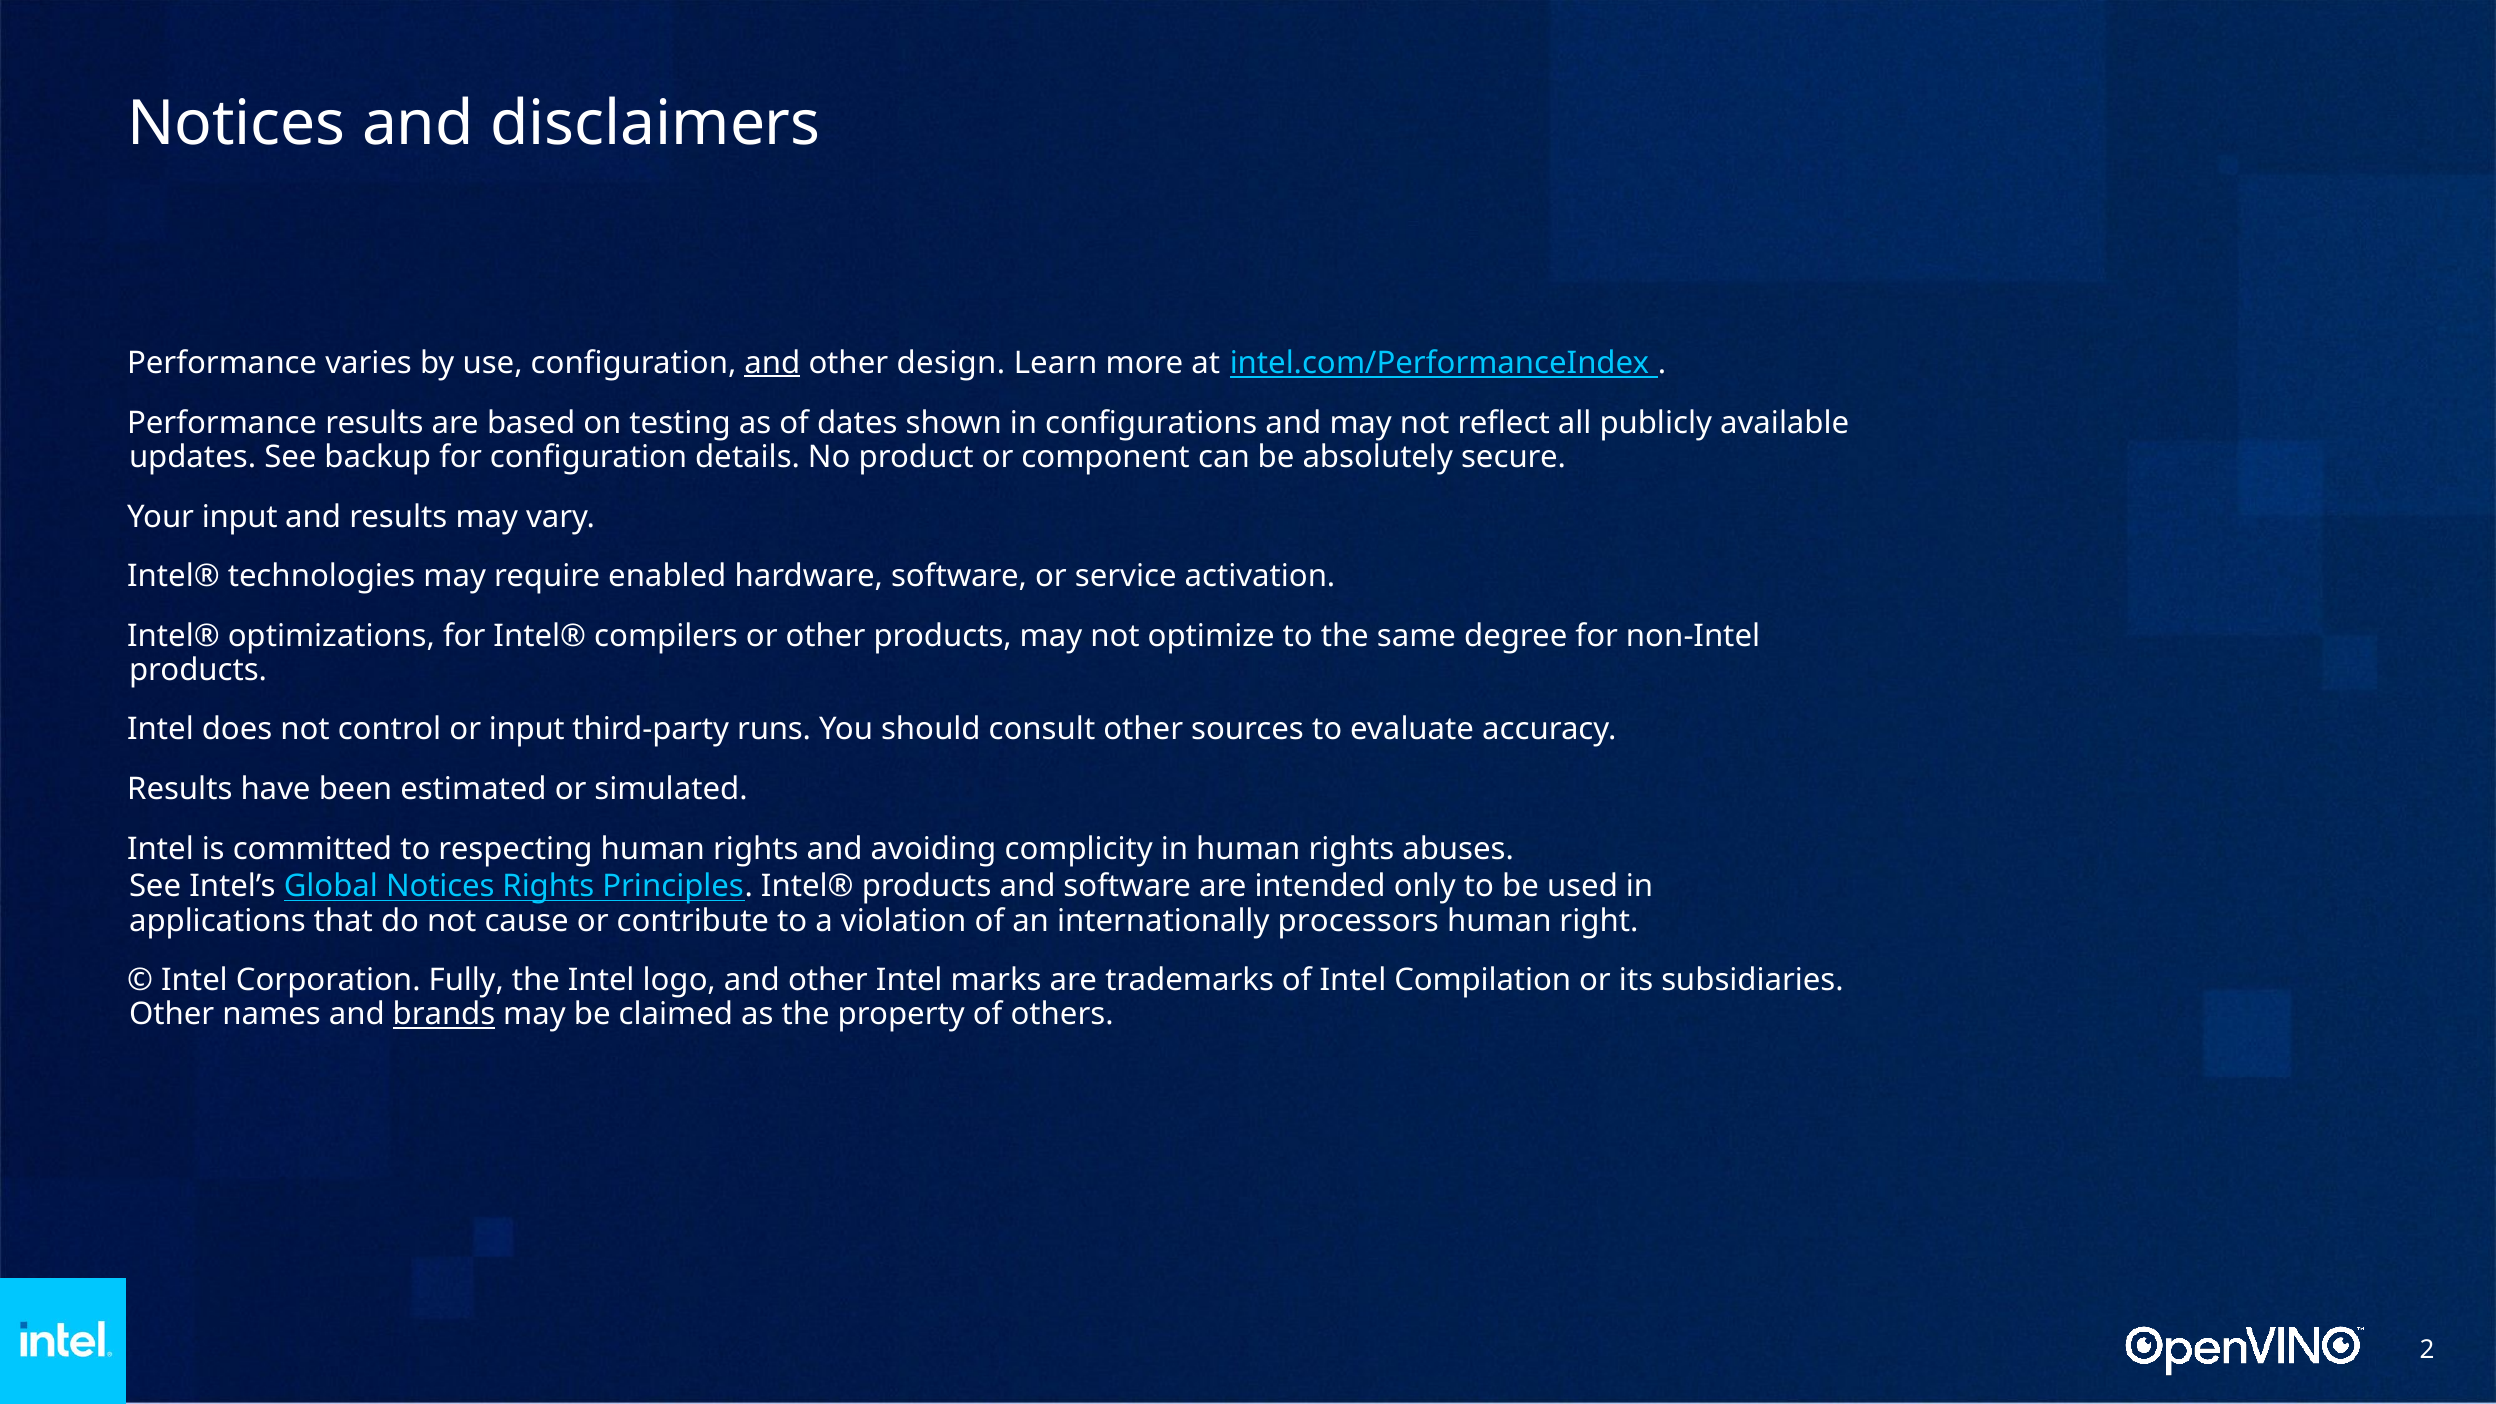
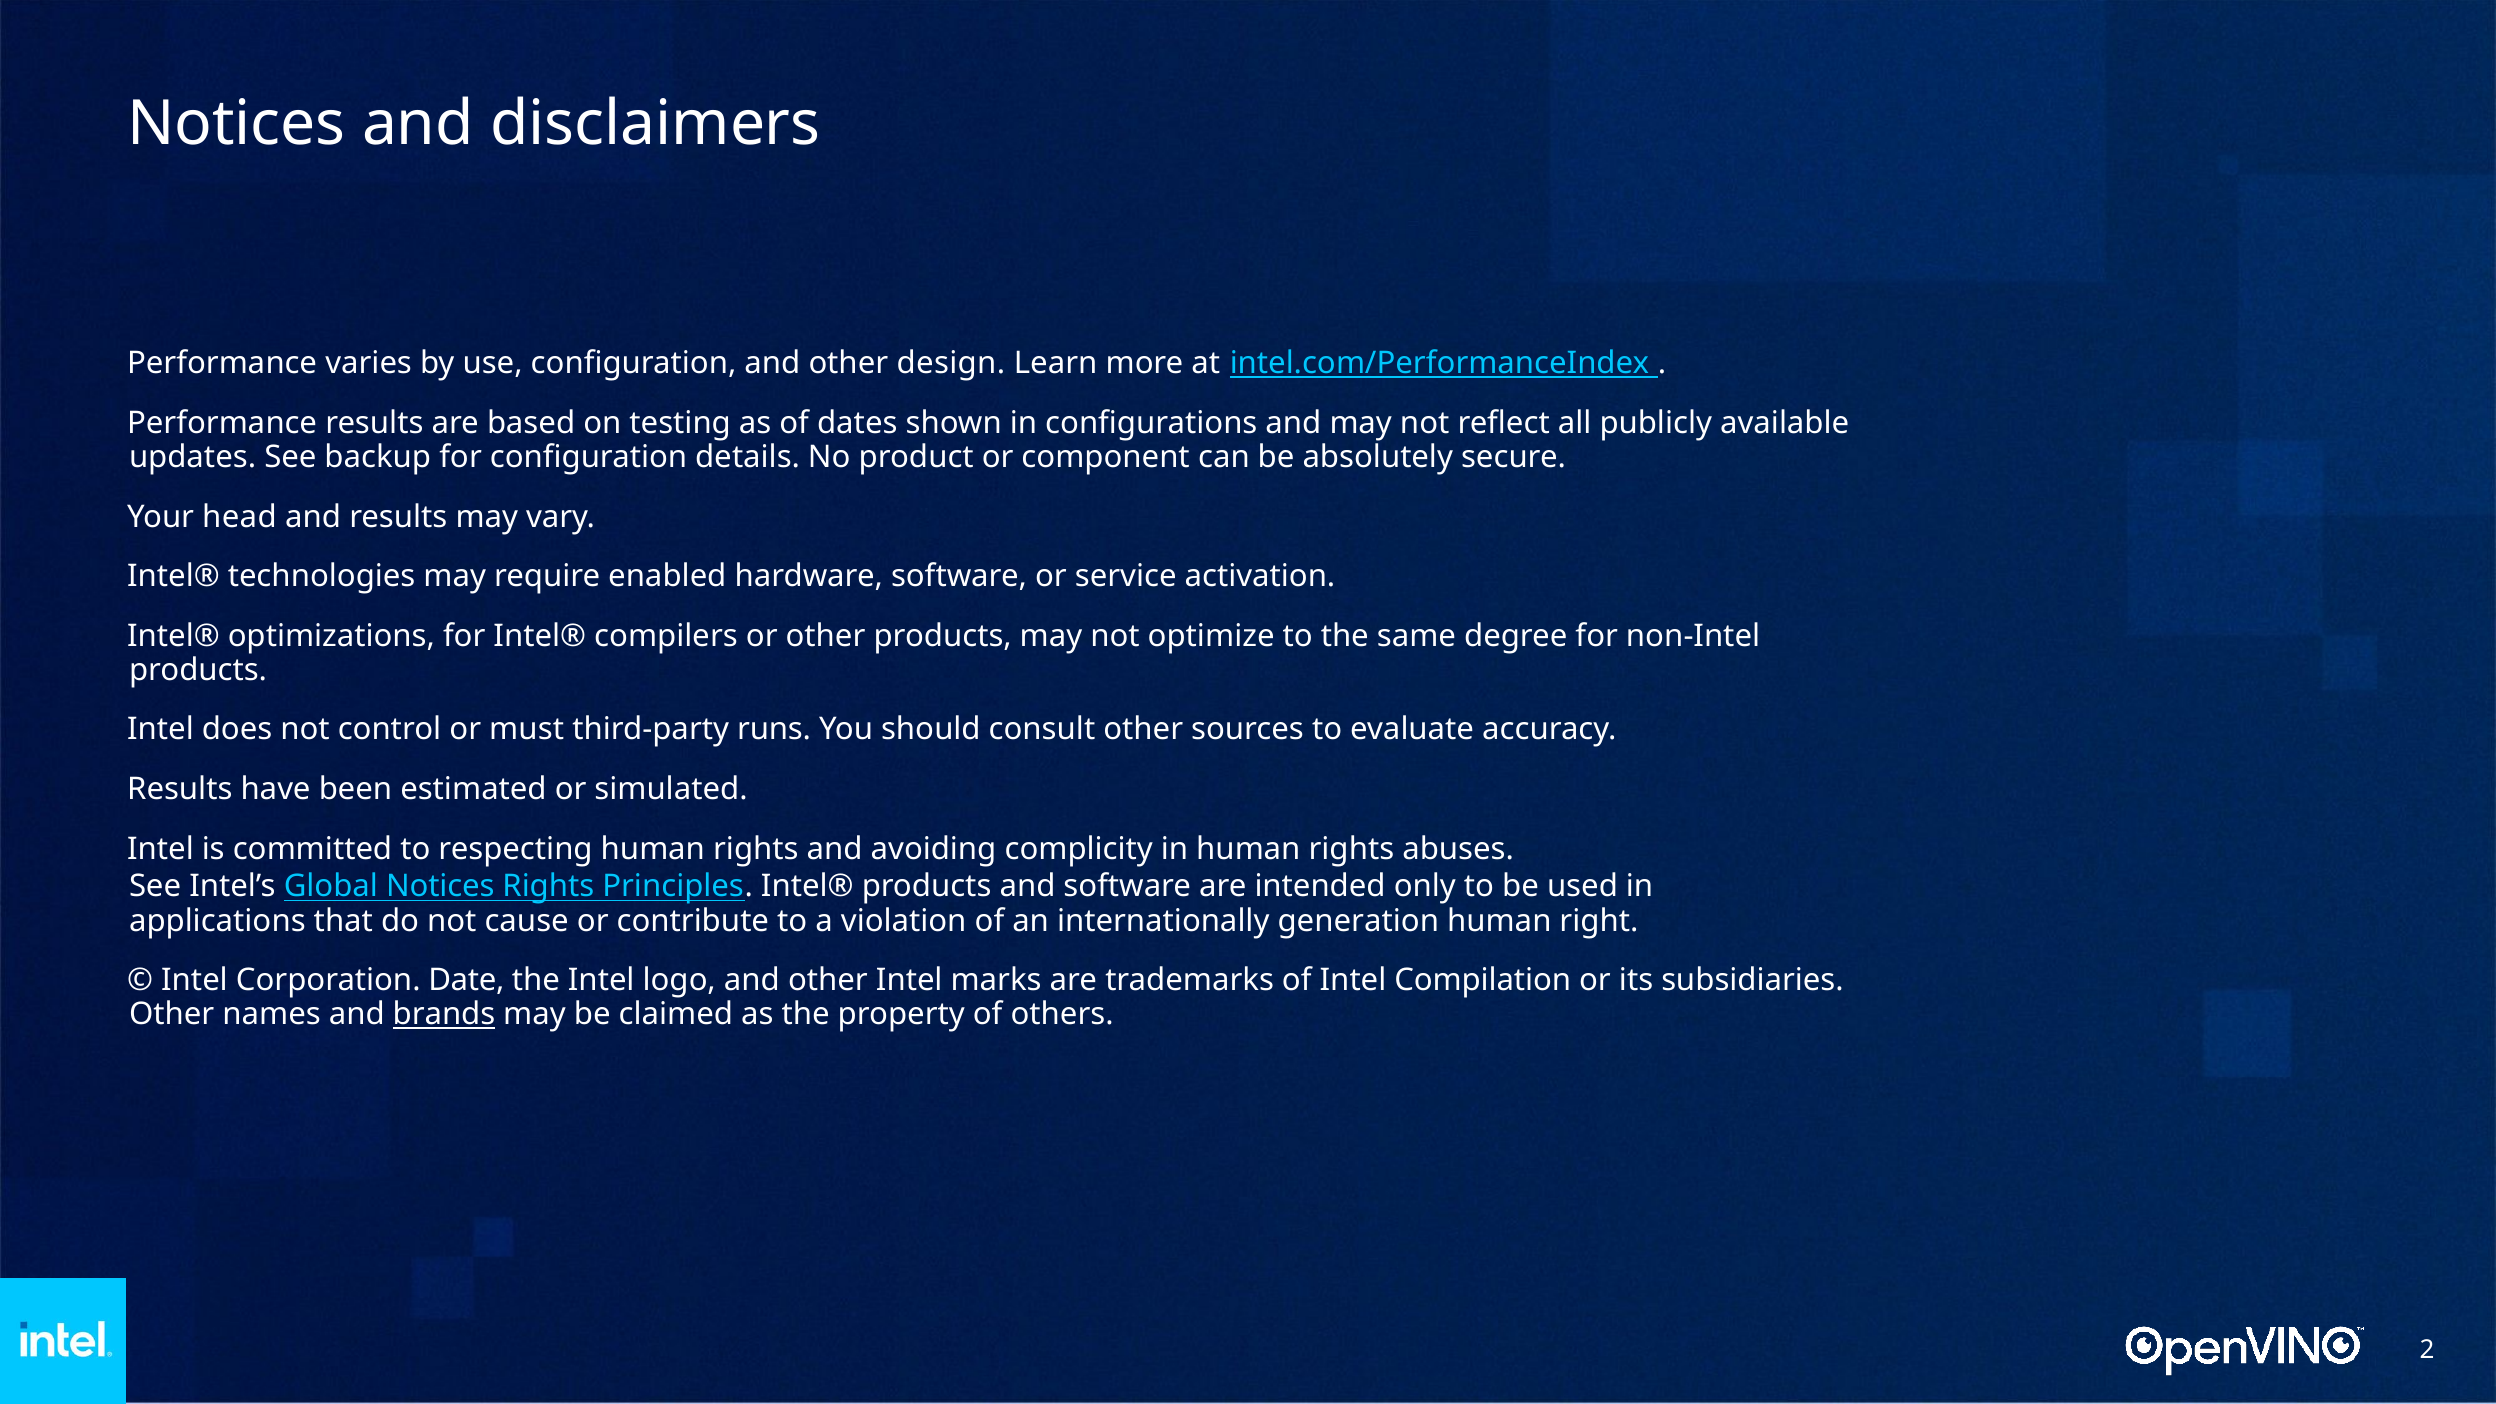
and underline: present -> none (772, 363)
Your input: input -> head (239, 517)
or input: input -> must (527, 730)
processors: processors -> generation (1358, 921)
Fully: Fully -> Date (466, 981)
